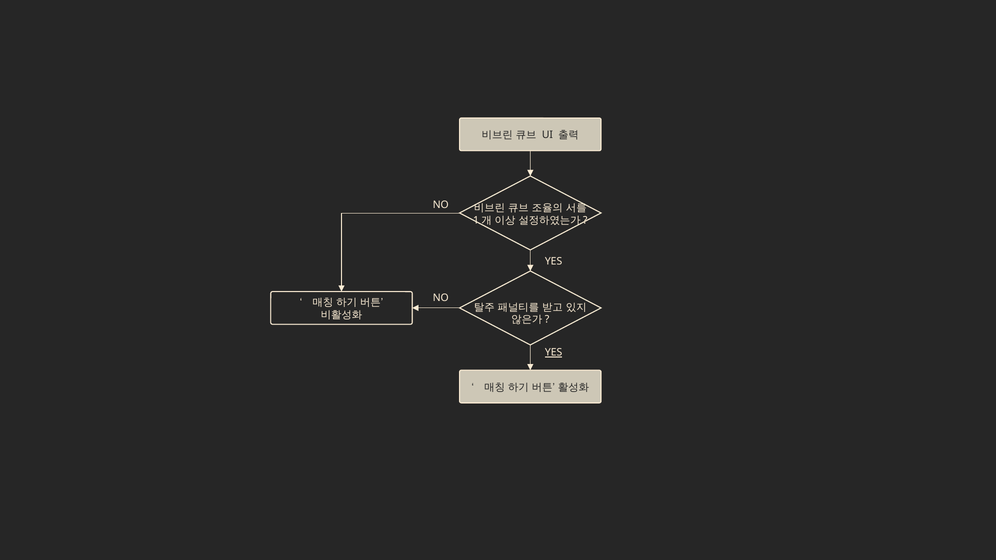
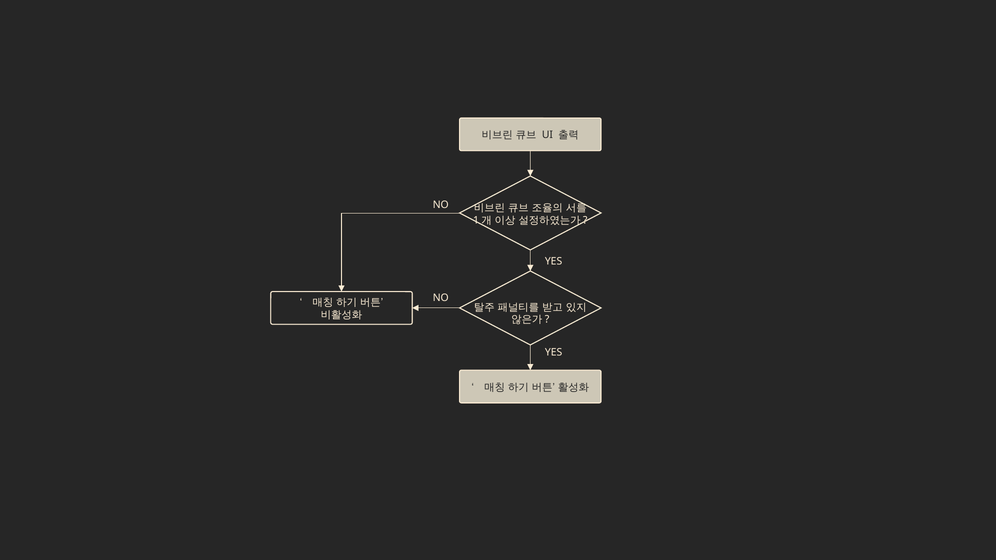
YES underline: present -> none (554, 353)
